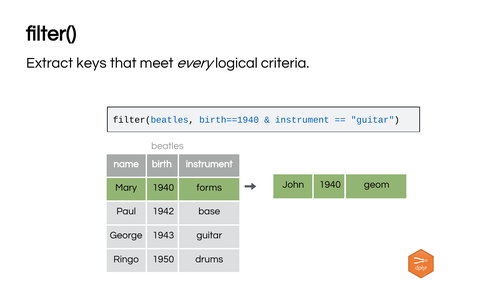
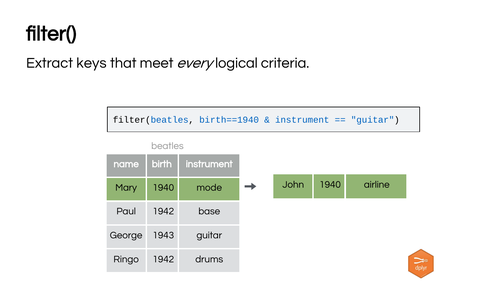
geom: geom -> airline (377, 185)
forms: forms -> mode (209, 188)
Ringo 1950: 1950 -> 1942 (163, 259)
